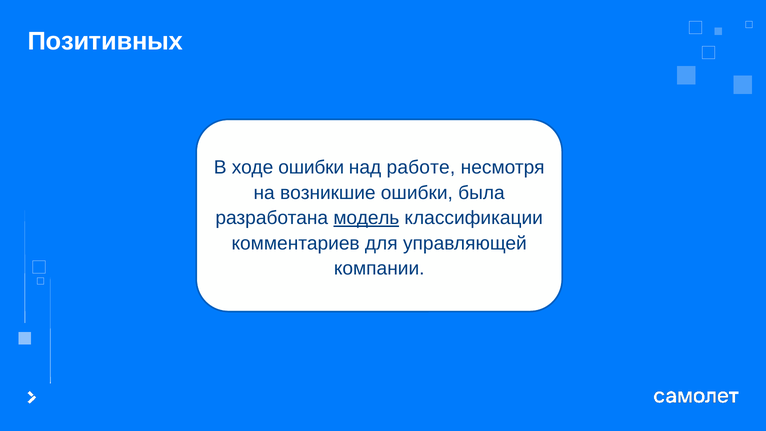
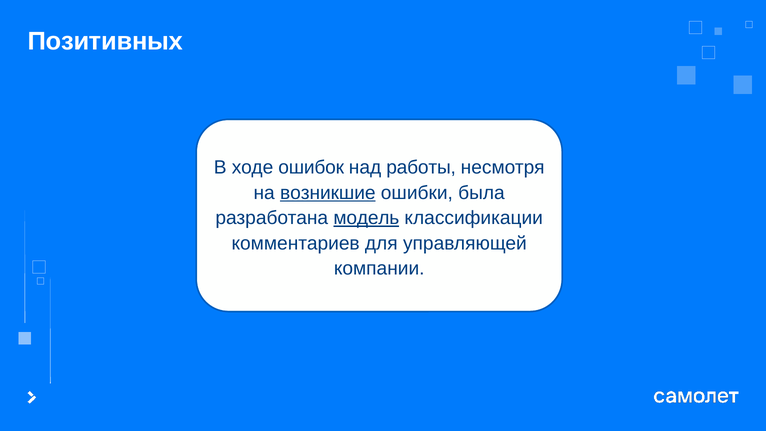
ходе ошибки: ошибки -> ошибок (311, 167)
работе: работе -> работы (421, 167)
возникшие underline: none -> present (328, 193)
